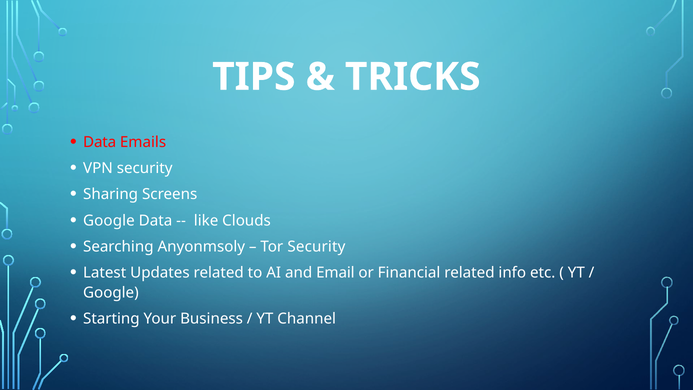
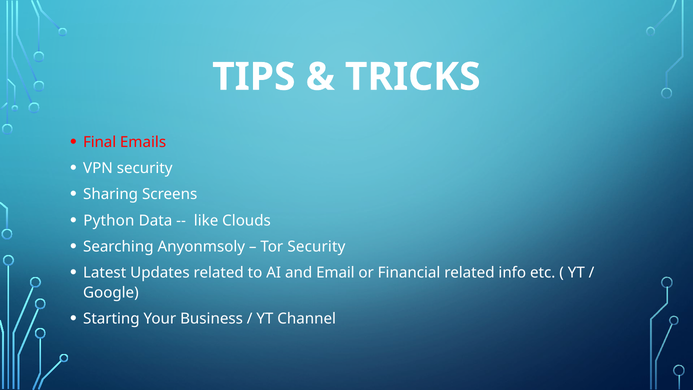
Data: Data -> Final (100, 142)
Google: Google -> Python (109, 220)
